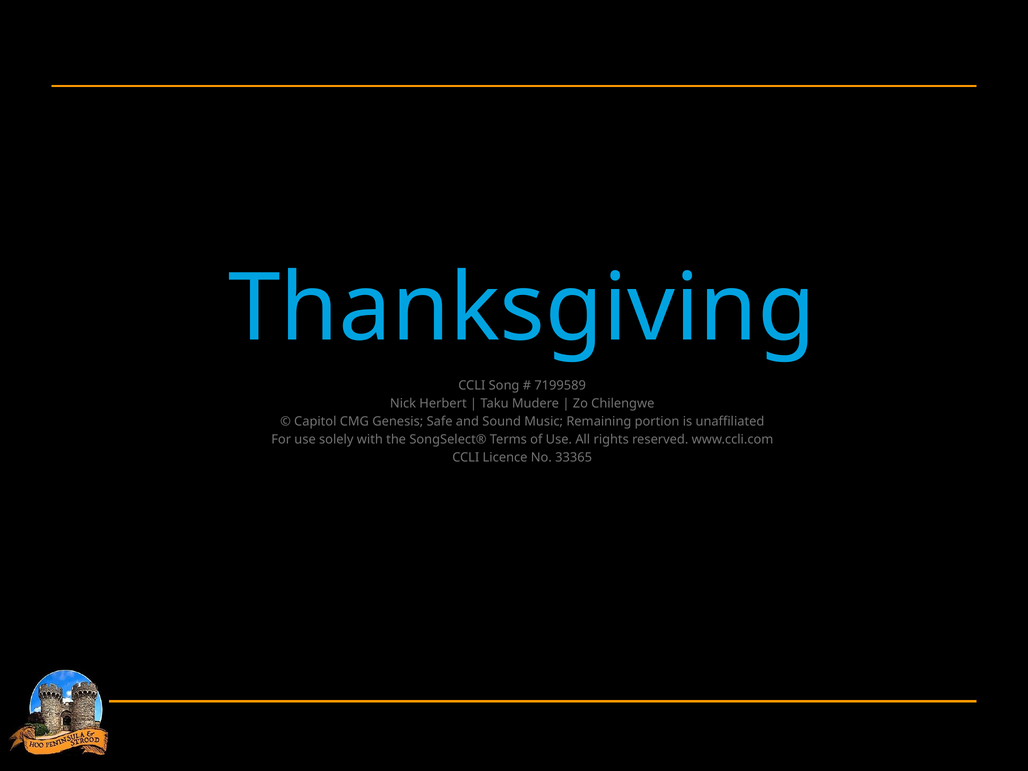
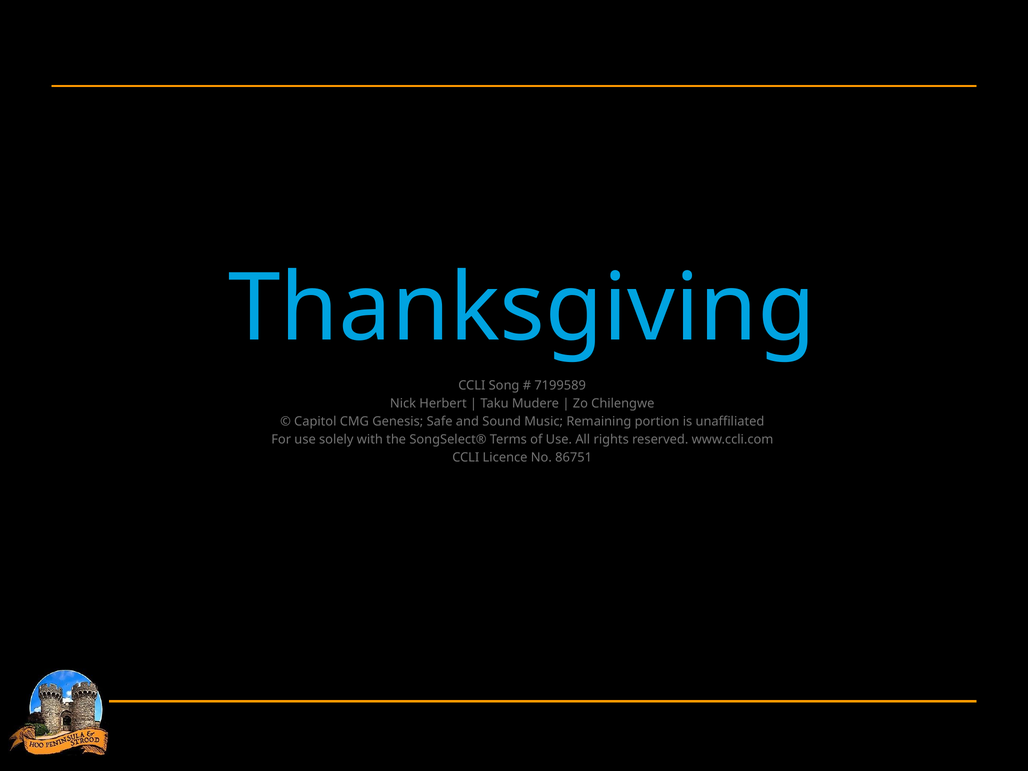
33365: 33365 -> 86751 (574, 458)
